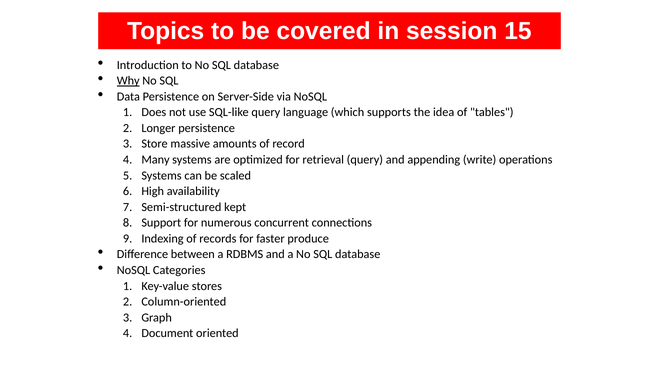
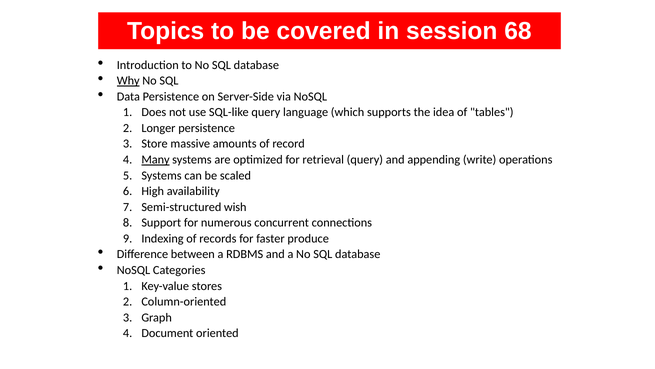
15: 15 -> 68 (518, 31)
Many underline: none -> present (155, 159)
kept: kept -> wish (235, 207)
